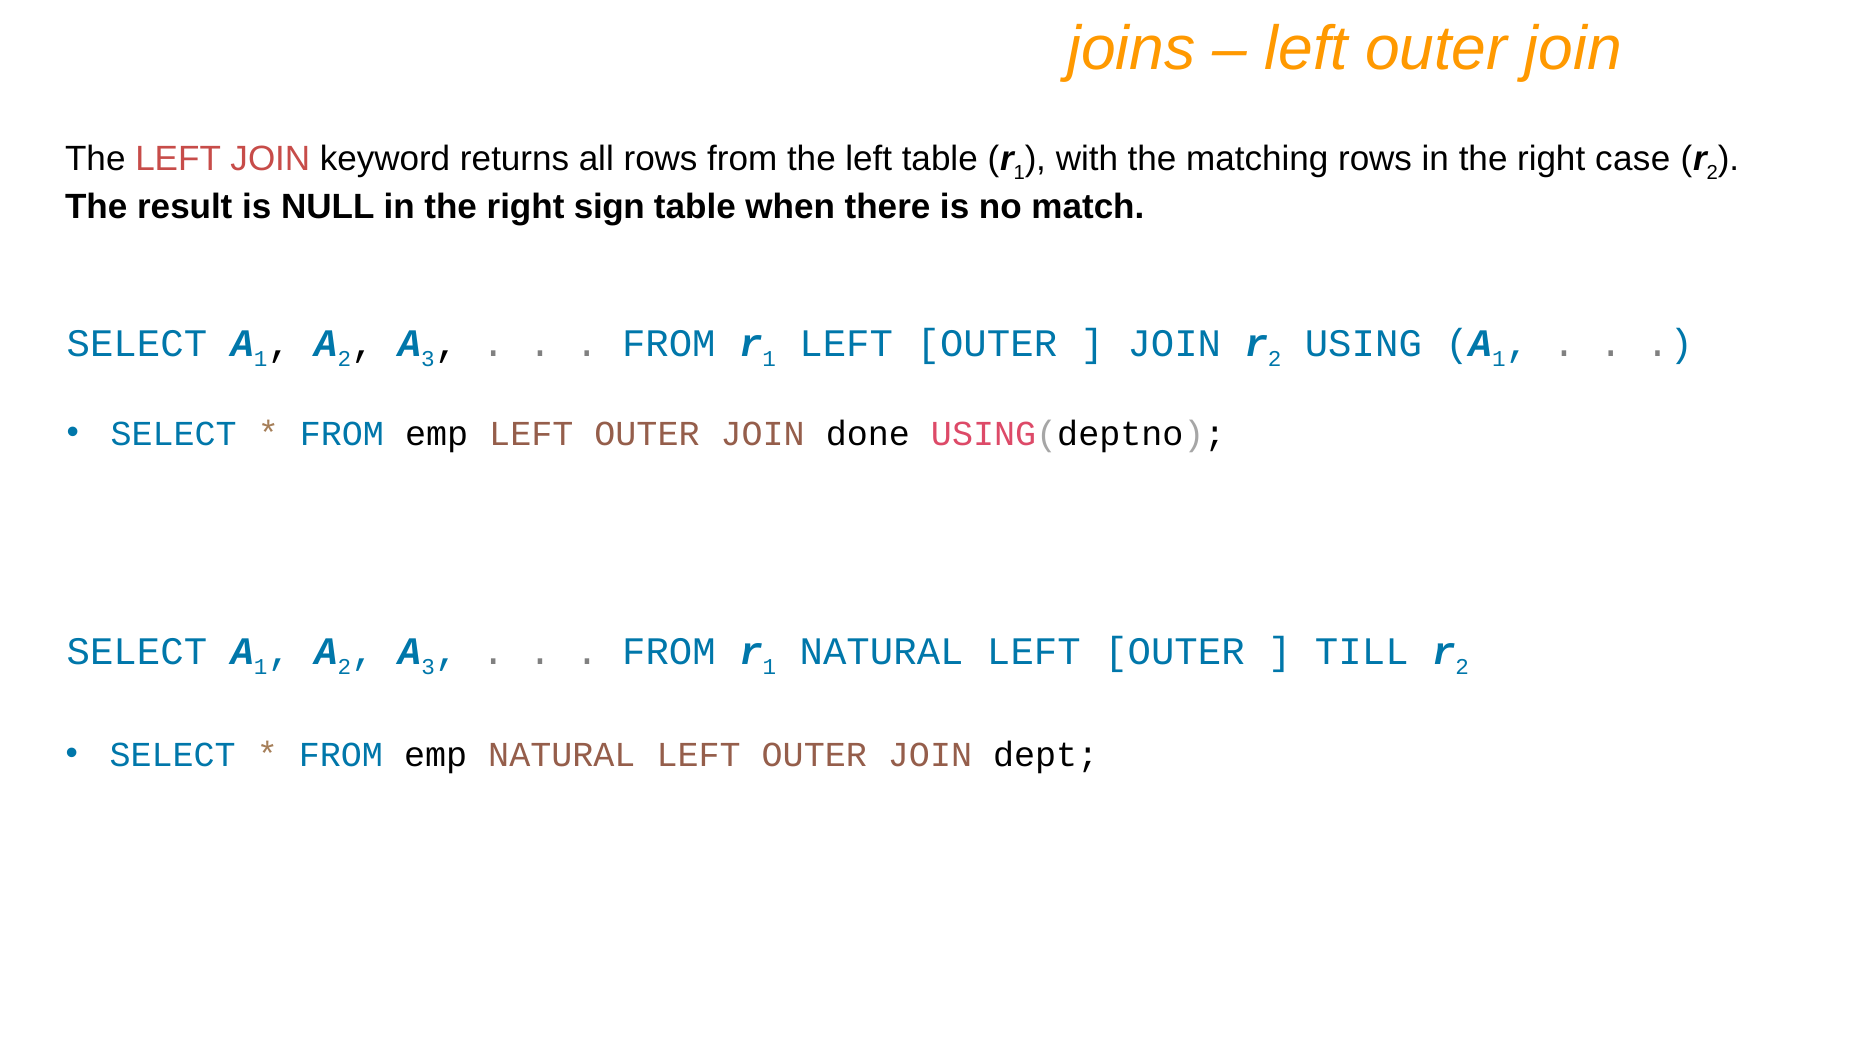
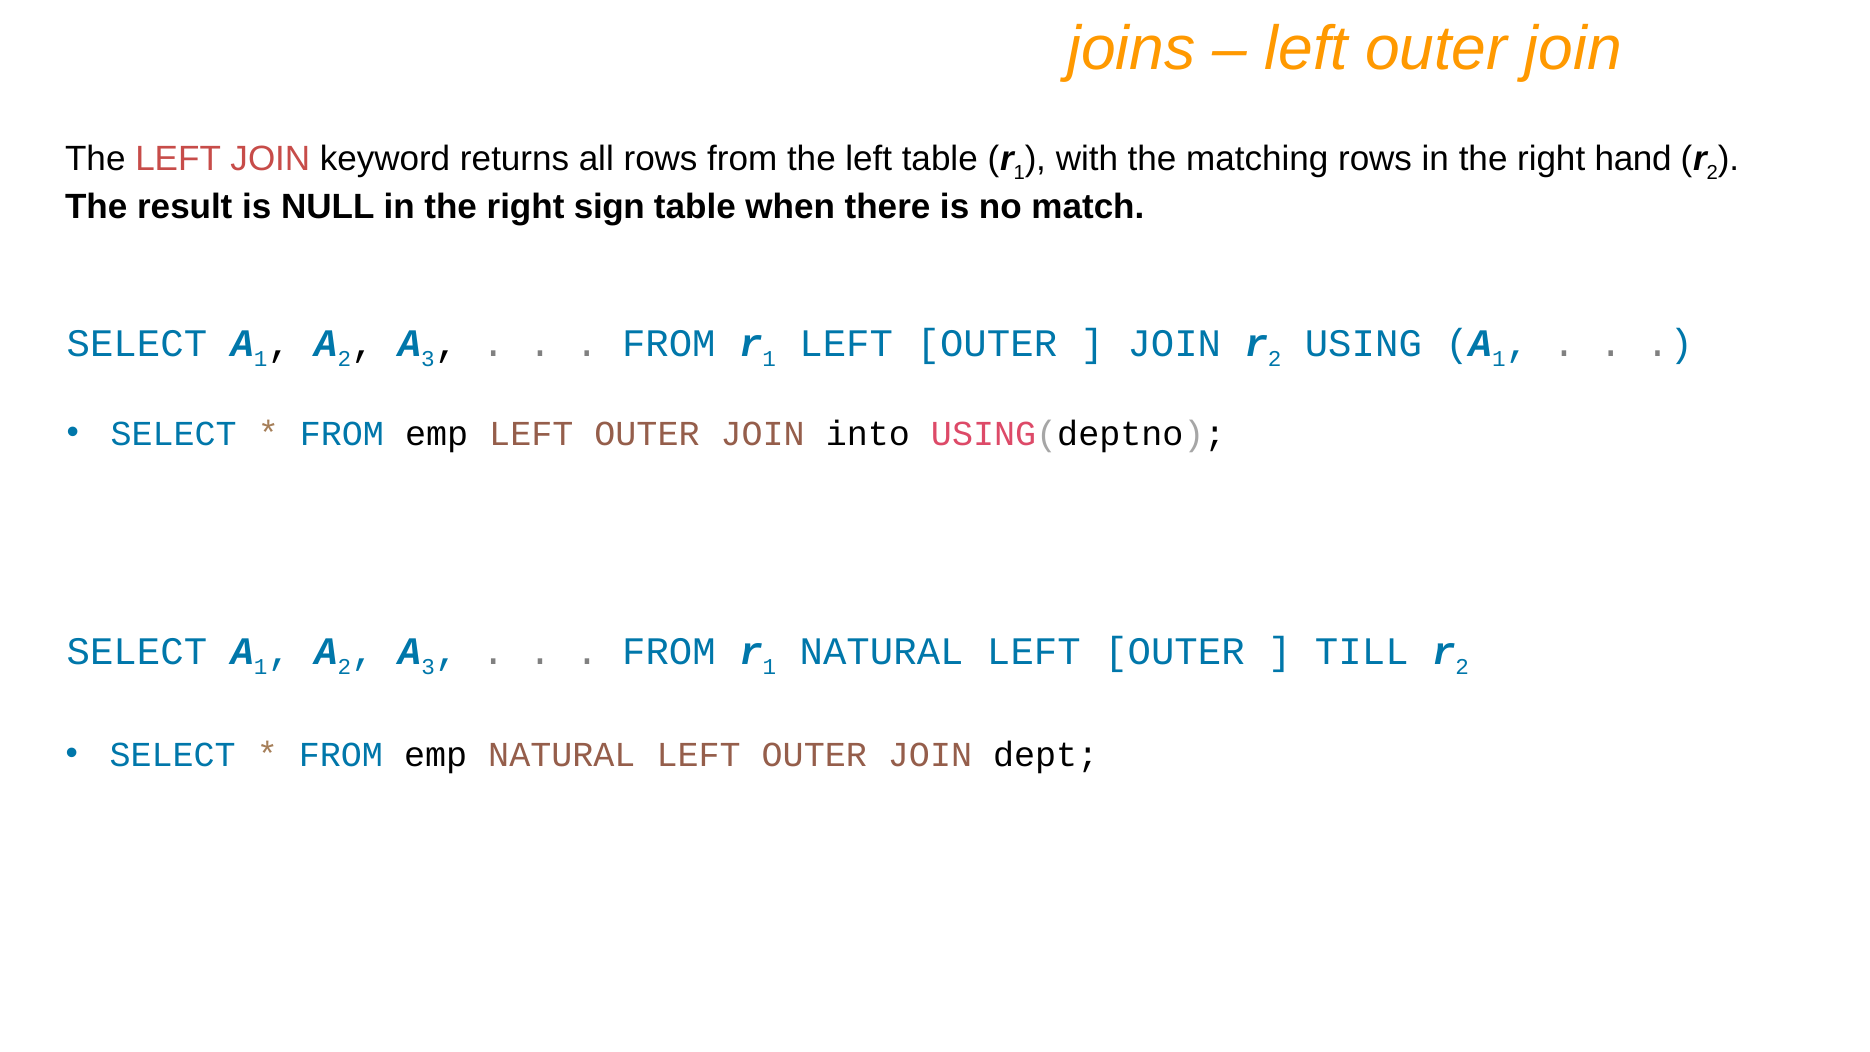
case: case -> hand (1633, 159)
done: done -> into (868, 433)
